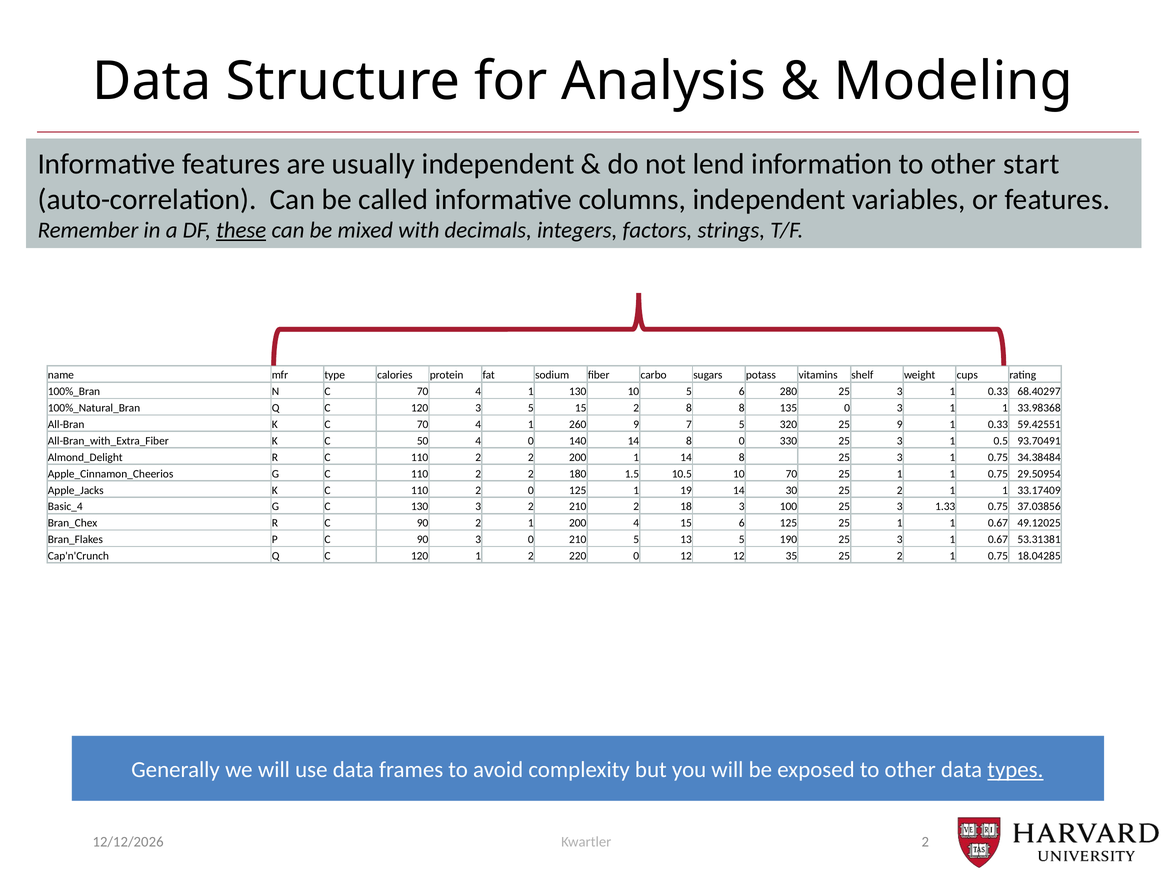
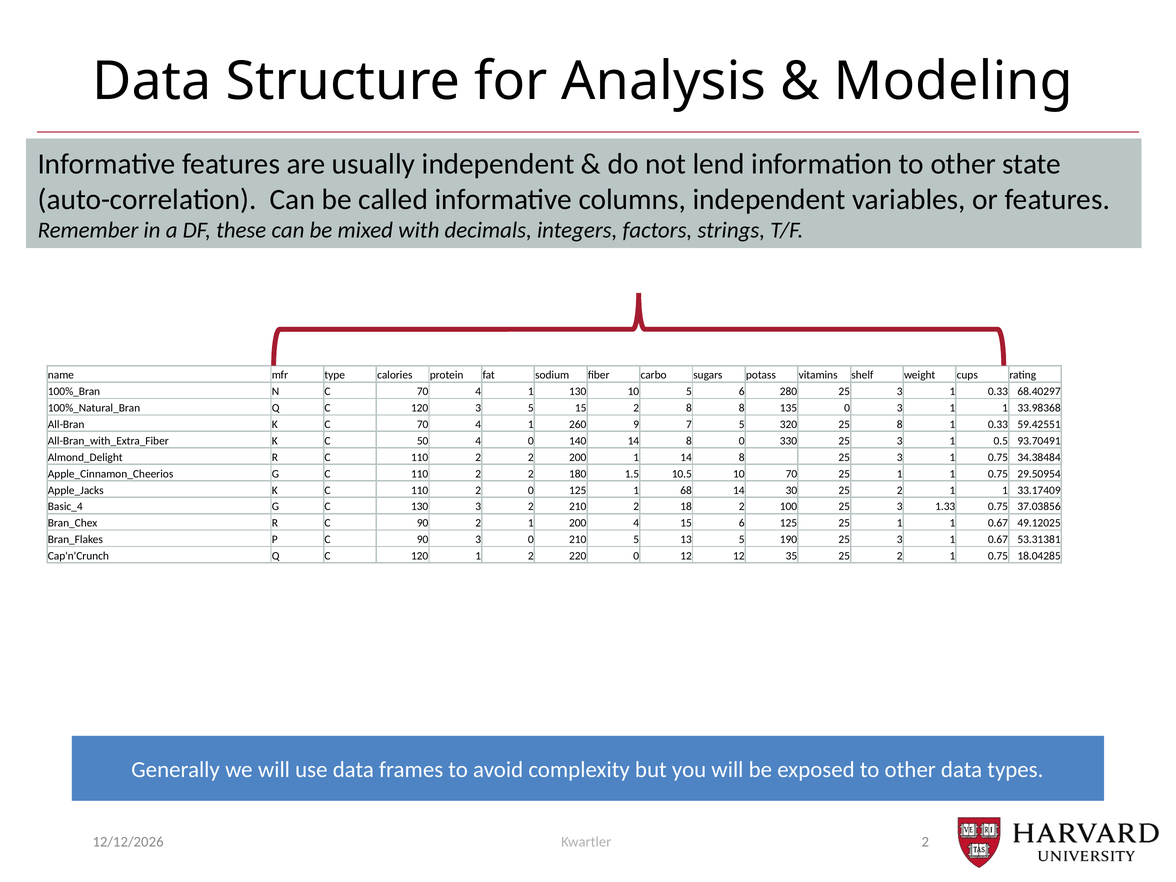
start: start -> state (1032, 164)
these underline: present -> none (241, 230)
25 9: 9 -> 8 (900, 424)
19: 19 -> 68 (686, 490)
18 3: 3 -> 2 (742, 507)
types underline: present -> none (1015, 770)
